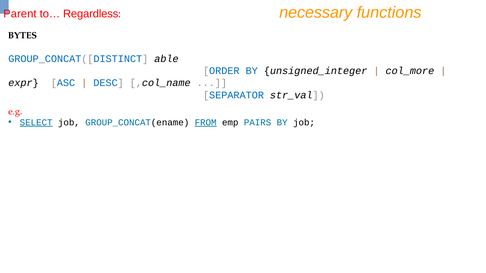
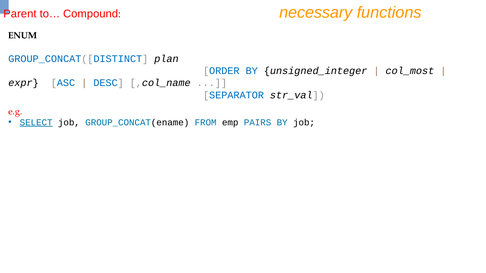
Regardless: Regardless -> Compound (91, 14)
BYTES: BYTES -> ENUM (22, 35)
able: able -> plan (166, 59)
col_more: col_more -> col_most (410, 71)
FROM underline: present -> none (206, 123)
